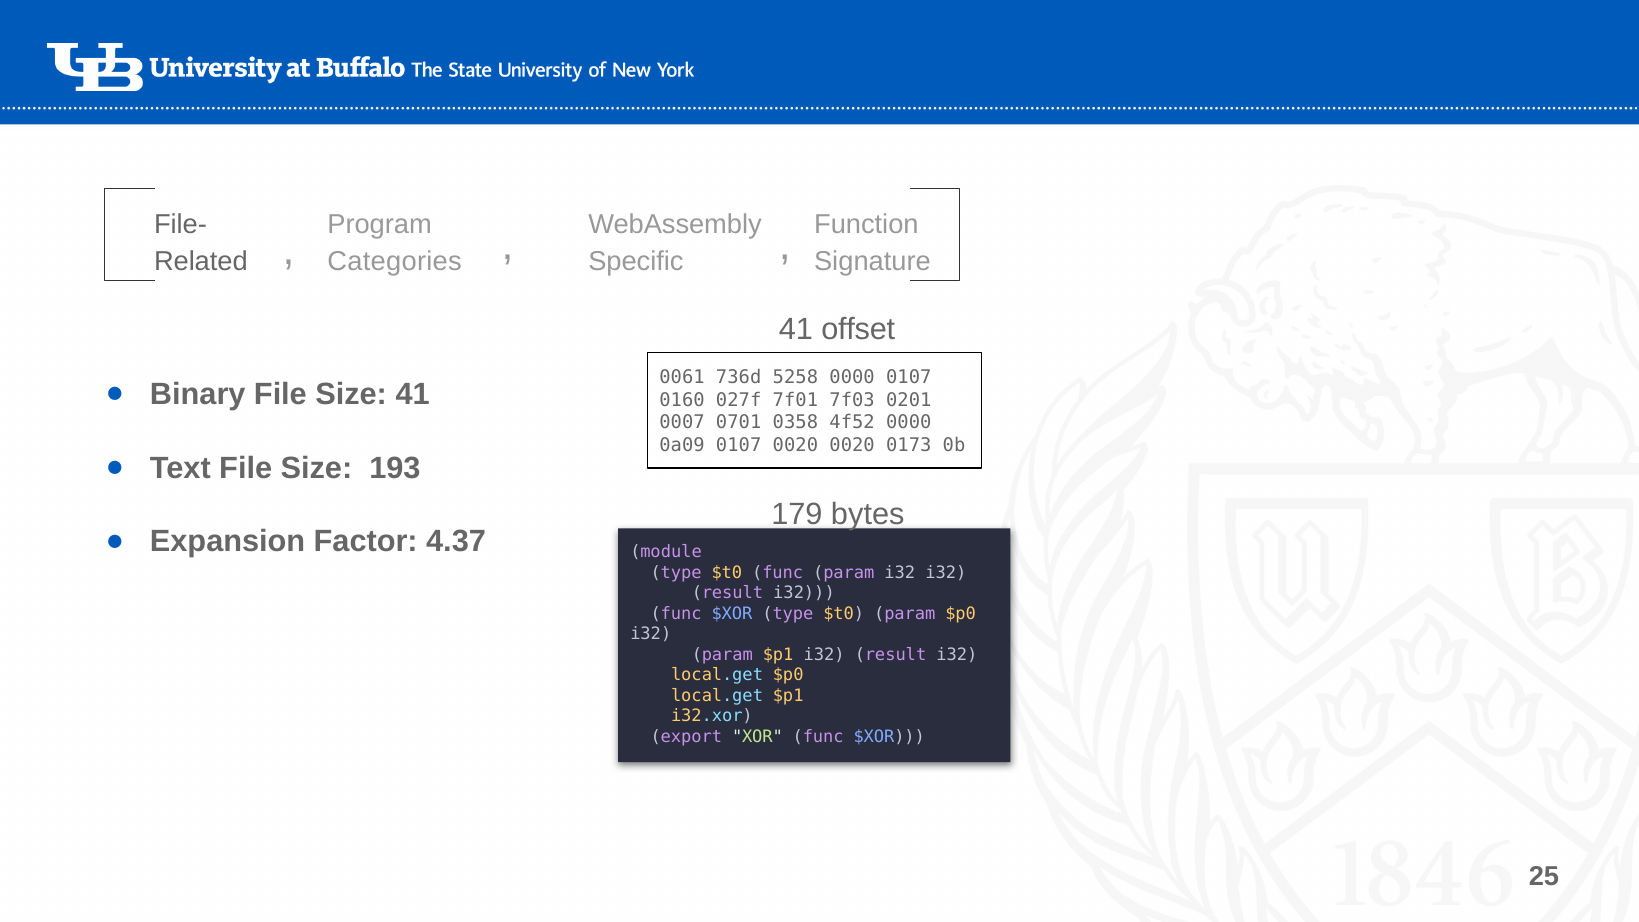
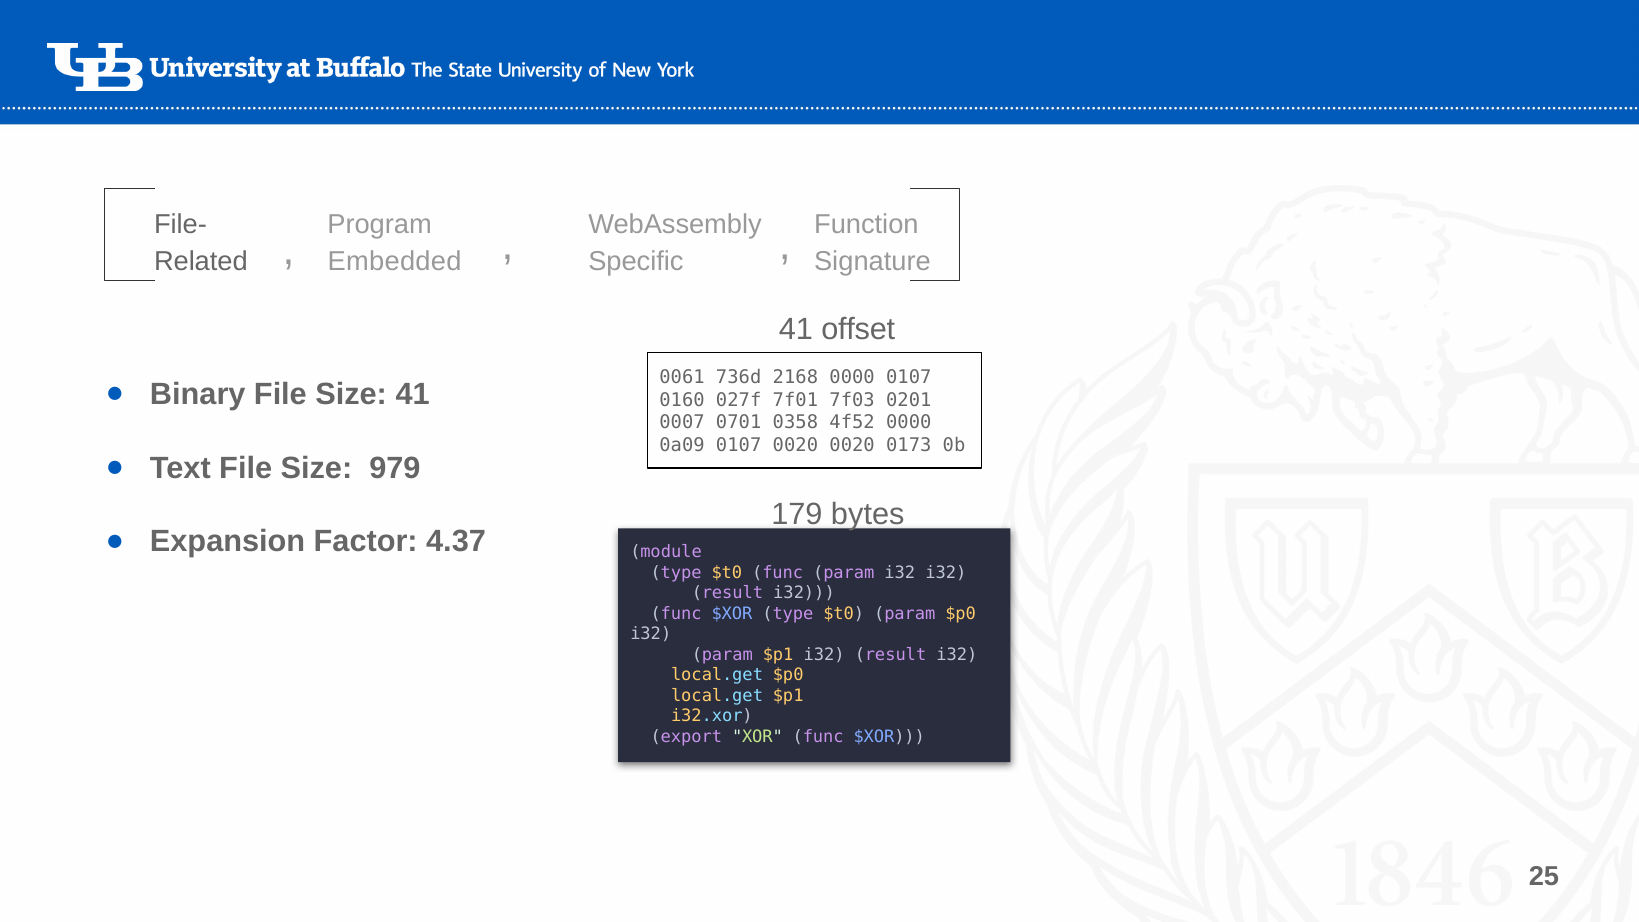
Categories: Categories -> Embedded (395, 262)
5258: 5258 -> 2168 (795, 378)
193: 193 -> 979 (395, 468)
